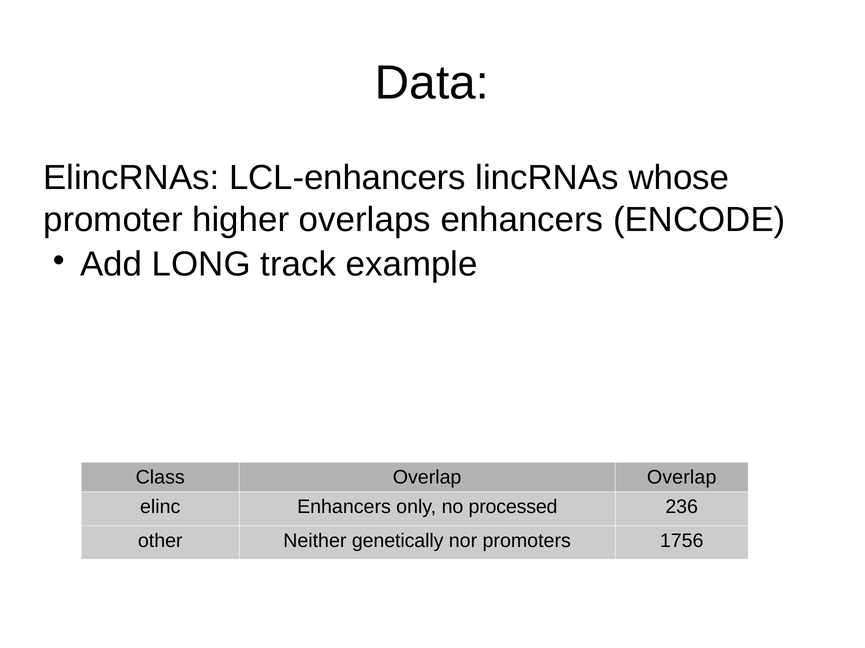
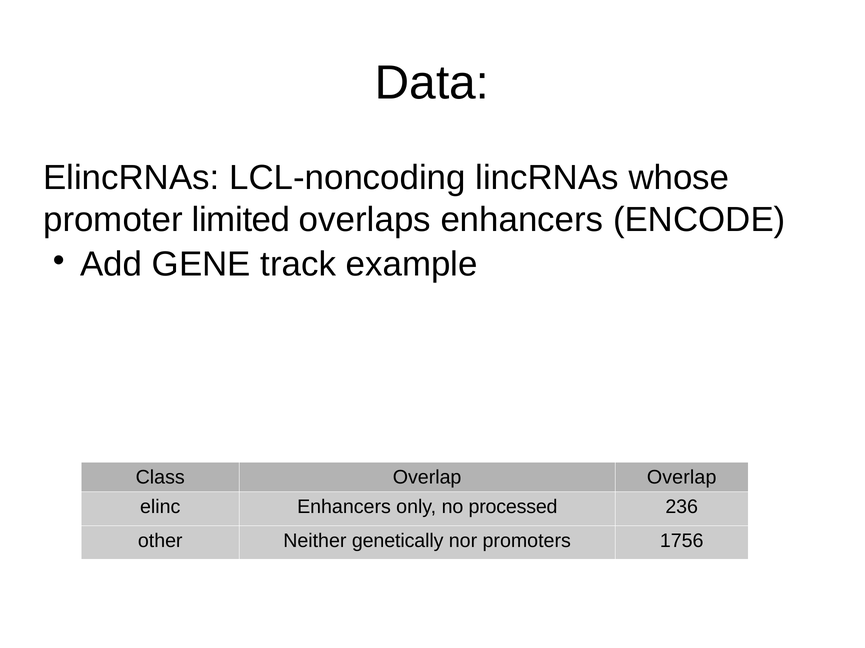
LCL-enhancers: LCL-enhancers -> LCL-noncoding (347, 178)
higher: higher -> limited (241, 220)
LONG: LONG -> GENE (201, 265)
